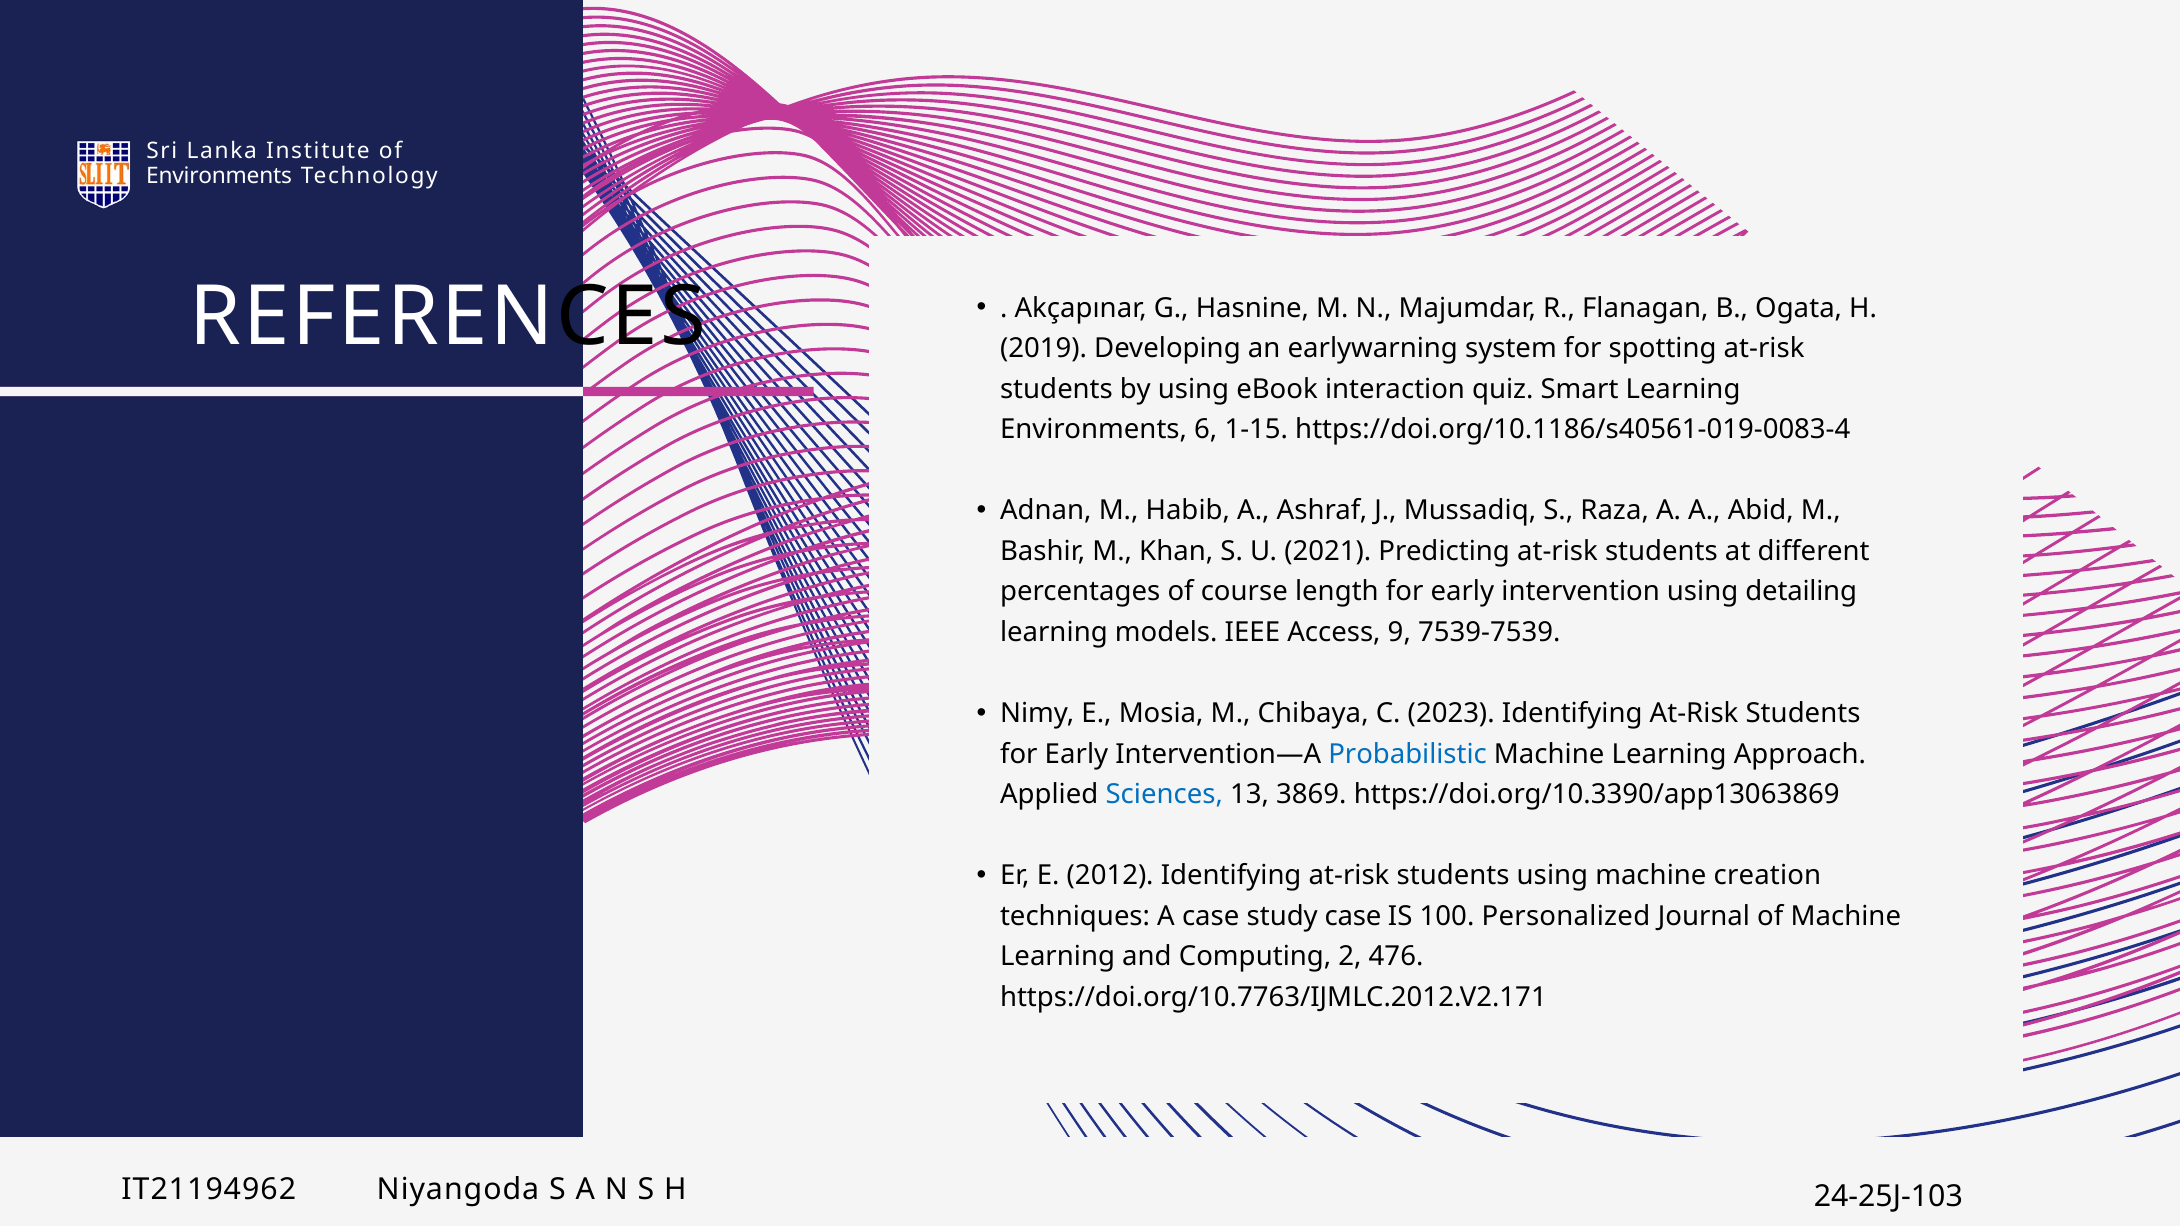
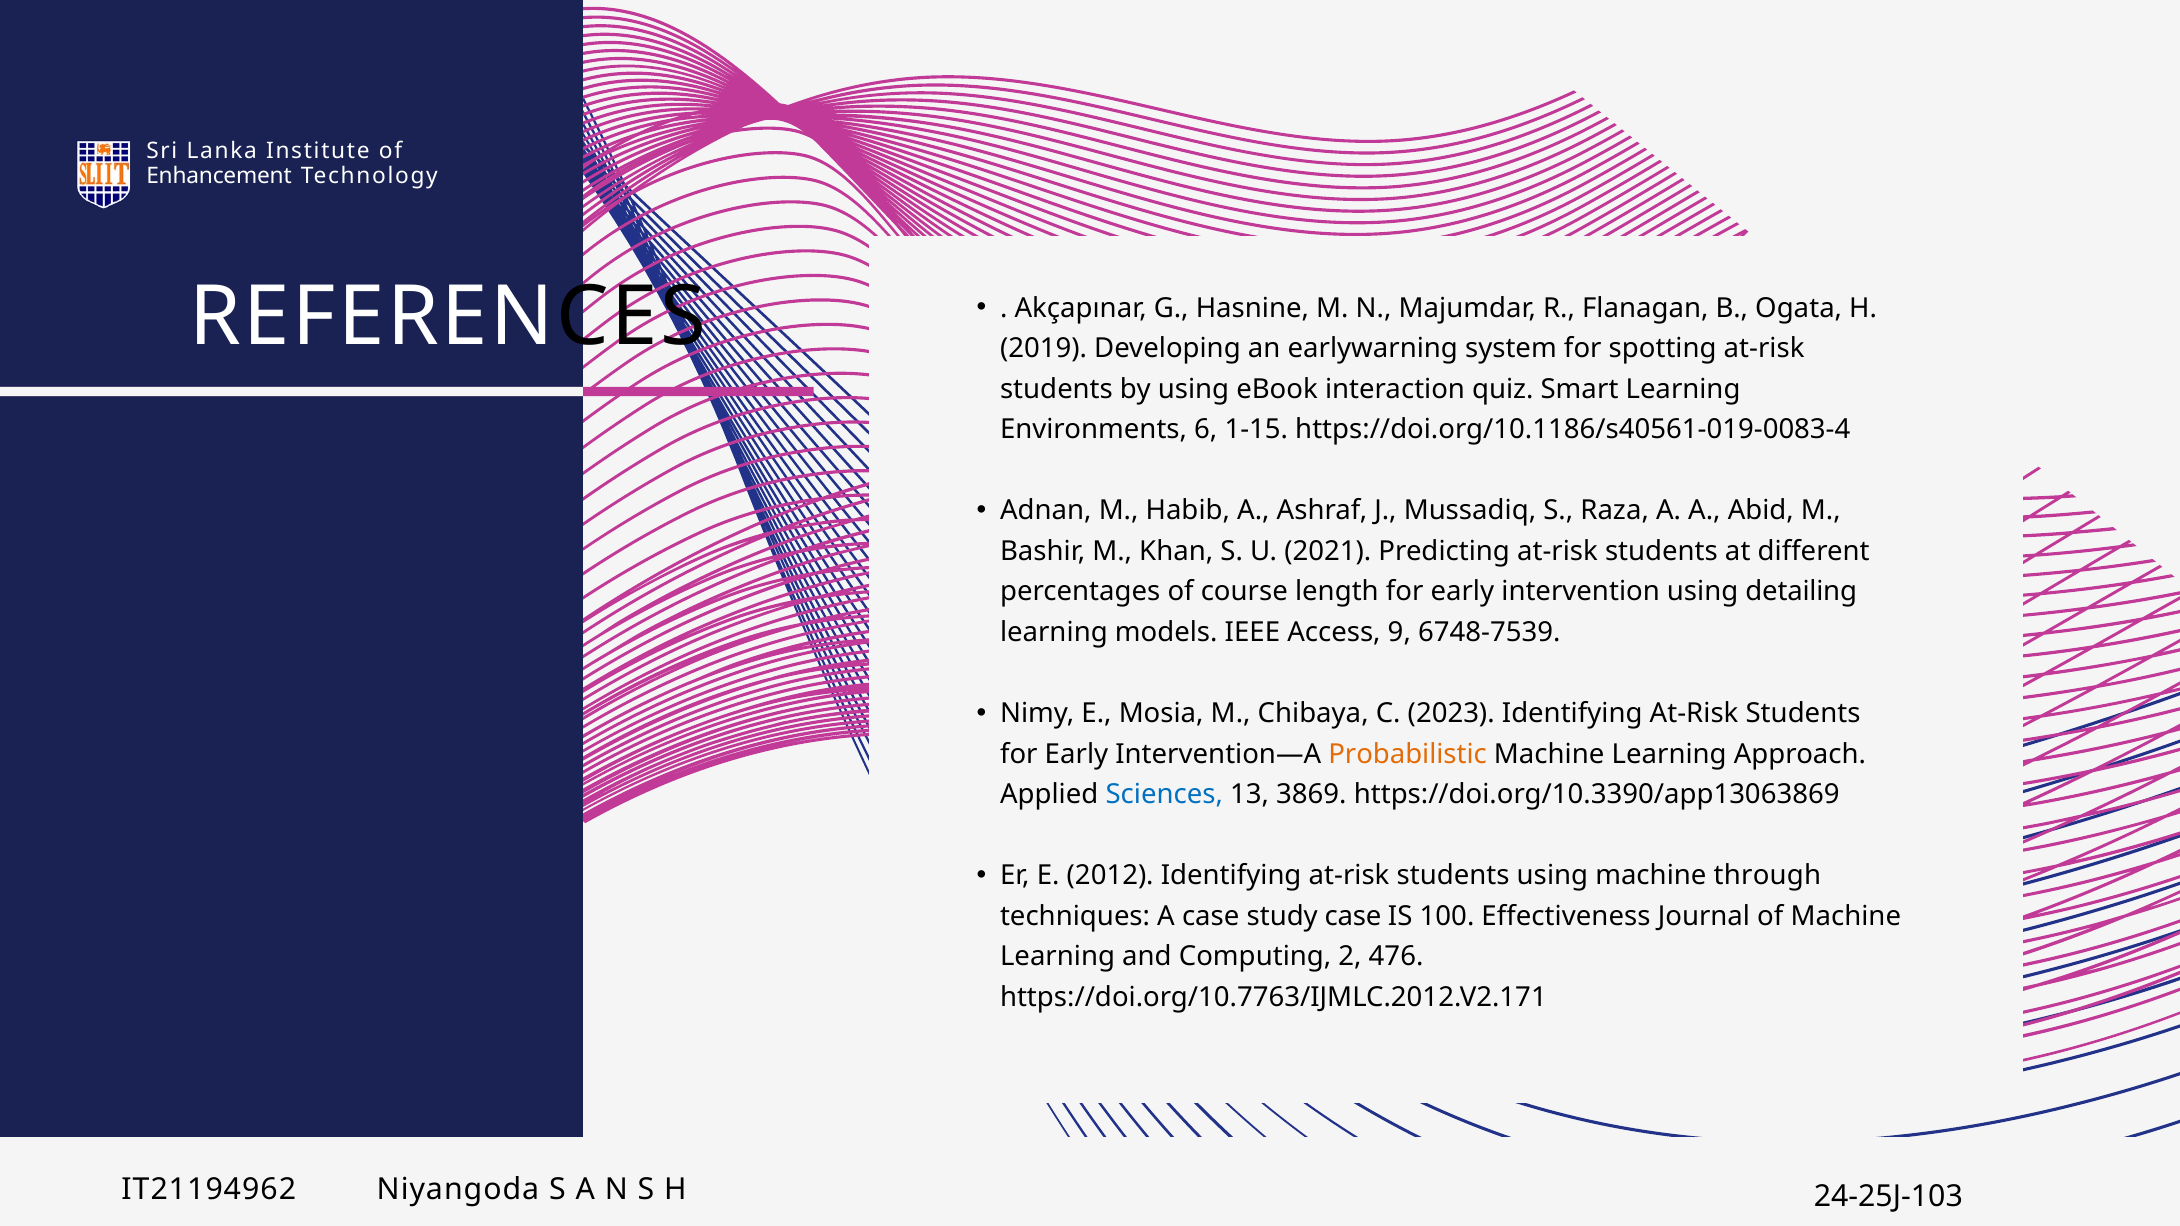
Environments: Environments -> Enhancement (219, 176)
7539-7539: 7539-7539 -> 6748-7539 (1489, 633)
Probabilistic colour: blue -> orange (1408, 754)
creation: creation -> through (1767, 876)
Personalized: Personalized -> Effectiveness (1566, 916)
